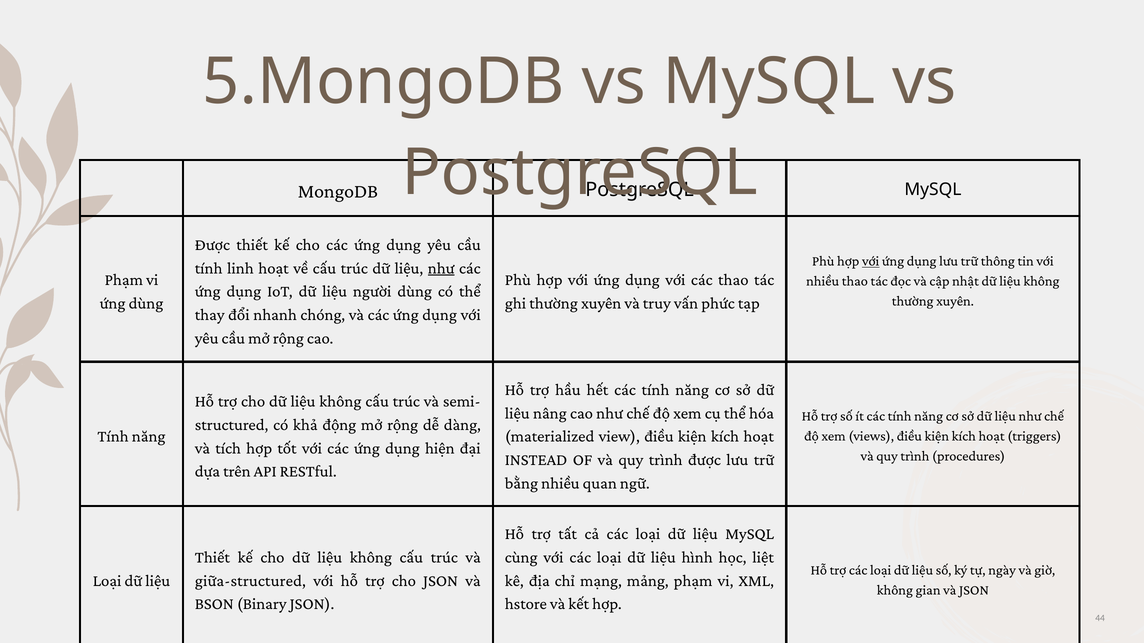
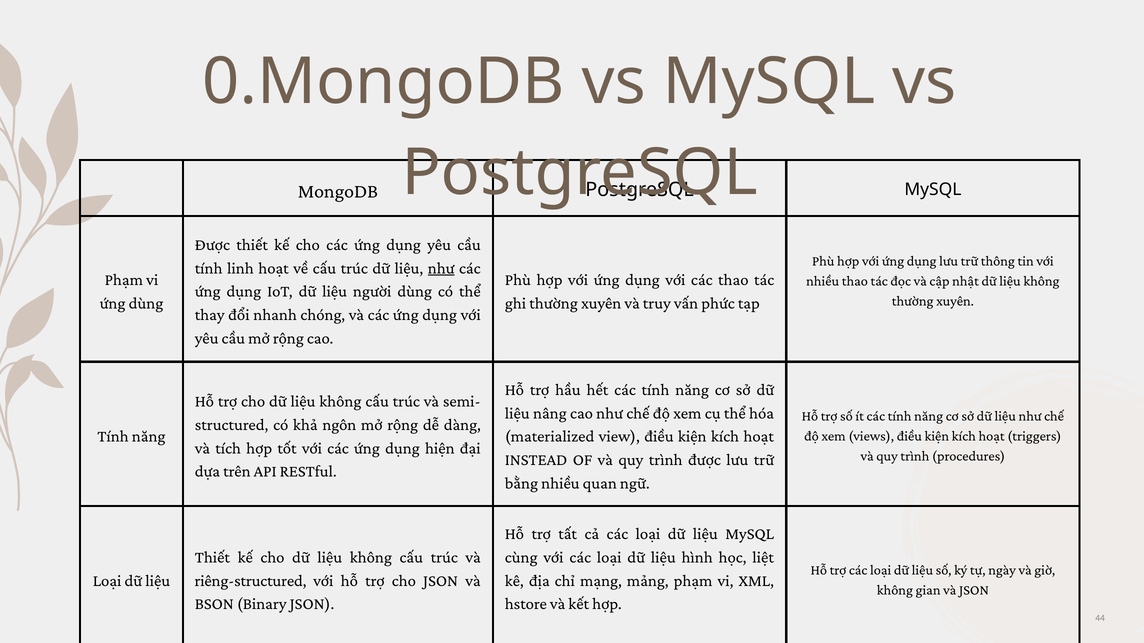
5.MongoDB: 5.MongoDB -> 0.MongoDB (384, 82)
với underline: present -> none (871, 261)
động: động -> ngôn (339, 425)
giữa-structured: giữa-structured -> riêng-structured (251, 581)
